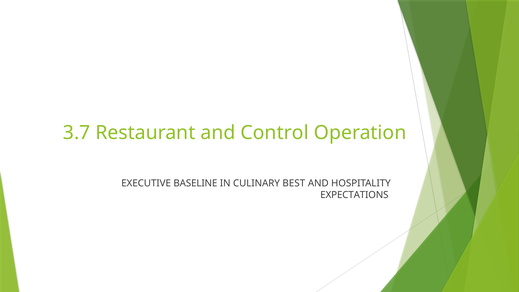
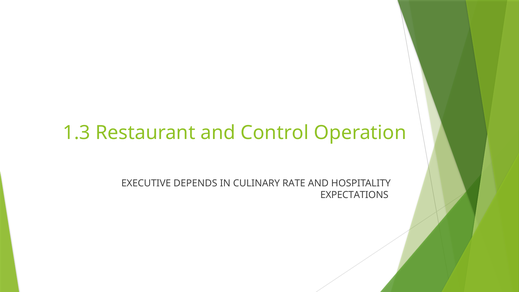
3.7: 3.7 -> 1.3 (77, 133)
BASELINE: BASELINE -> DEPENDS (195, 183)
BEST: BEST -> RATE (294, 183)
